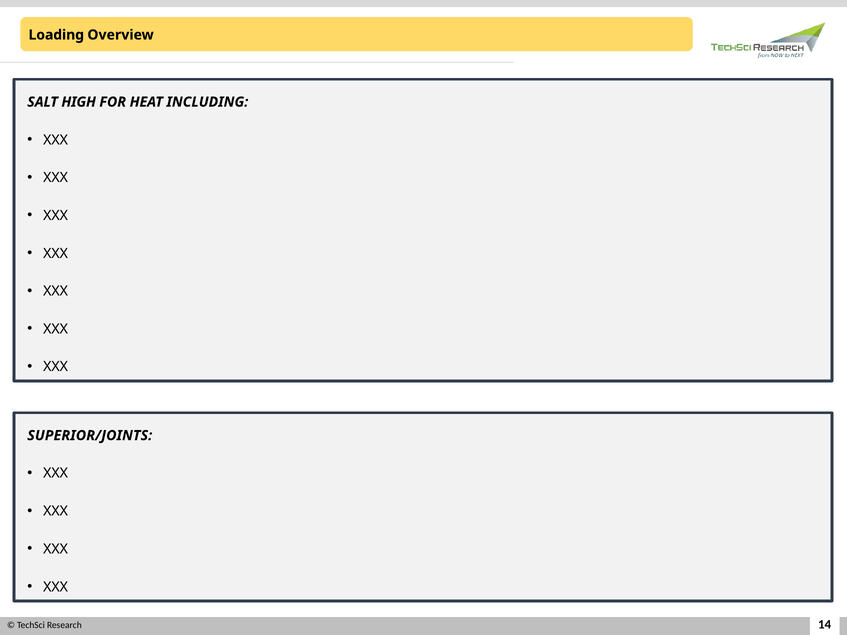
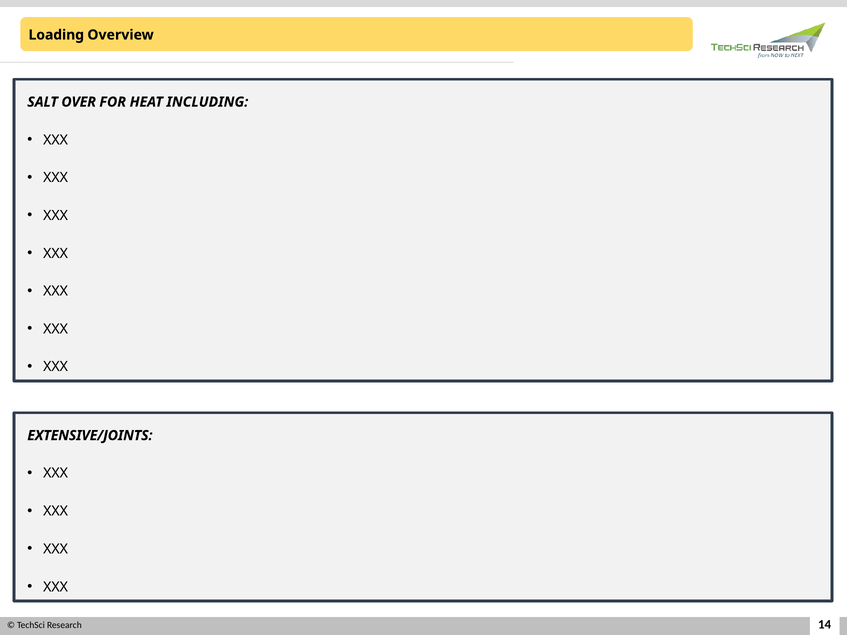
HIGH: HIGH -> OVER (79, 102)
SUPERIOR/JOINTS: SUPERIOR/JOINTS -> EXTENSIVE/JOINTS (90, 436)
